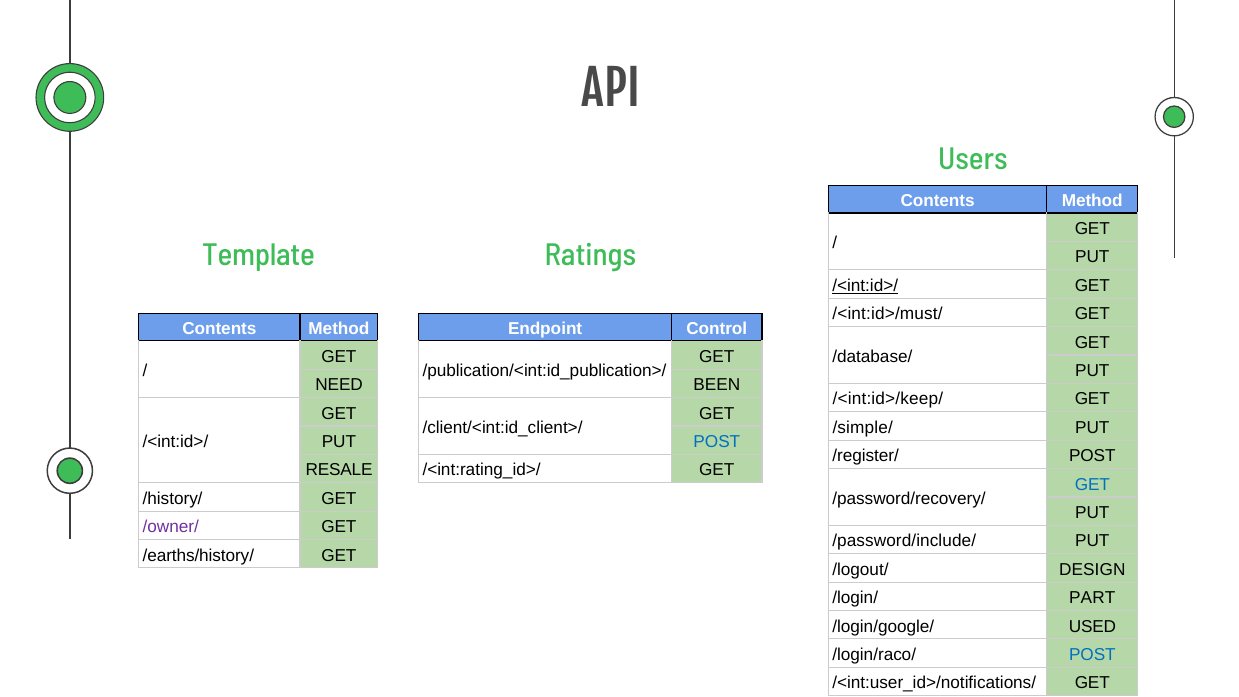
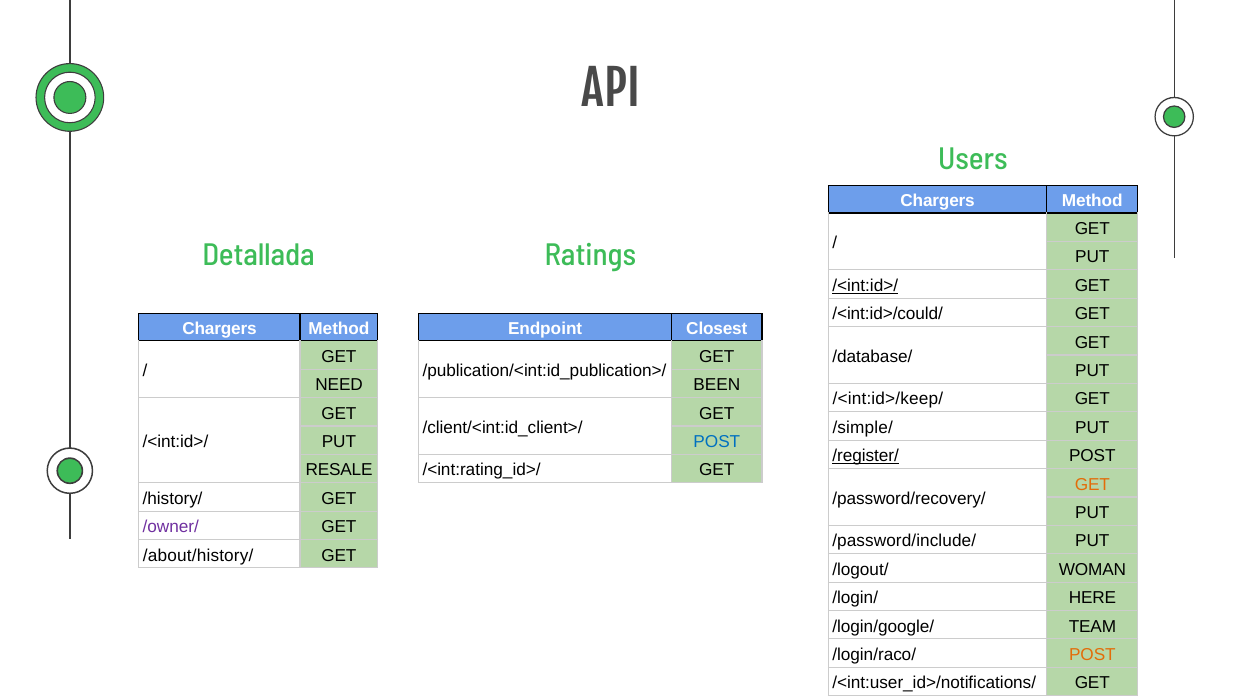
Contents: Contents -> Chargers (938, 201)
Template: Template -> Detallada (258, 255)
/<int:id>/must/: /<int:id>/must/ -> /<int:id>/could/ (888, 314)
Contents: Contents -> Chargers (219, 329)
Control: Control -> Closest (717, 329)
/register/ underline: none -> present (866, 456)
GET colour: blue -> orange (1092, 484)
/earths/history/: /earths/history/ -> /about/history/ (198, 555)
DESIGN: DESIGN -> WOMAN (1092, 570)
PART: PART -> HERE (1092, 598)
USED: USED -> TEAM (1092, 626)
POST colour: blue -> orange (1092, 655)
